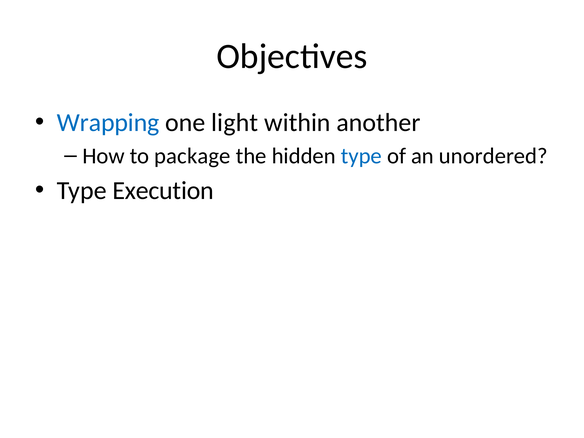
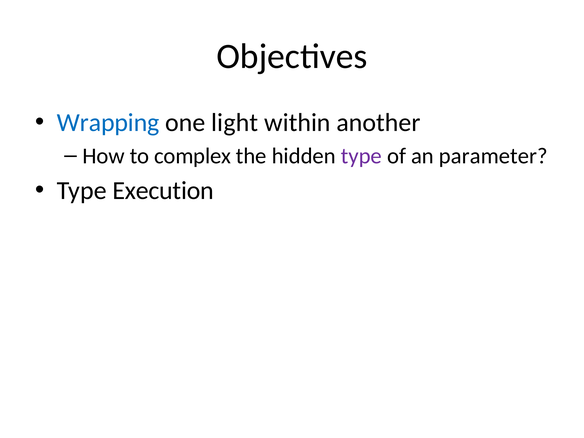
package: package -> complex (193, 156)
type colour: blue -> purple (361, 156)
unordered: unordered -> parameter (493, 156)
